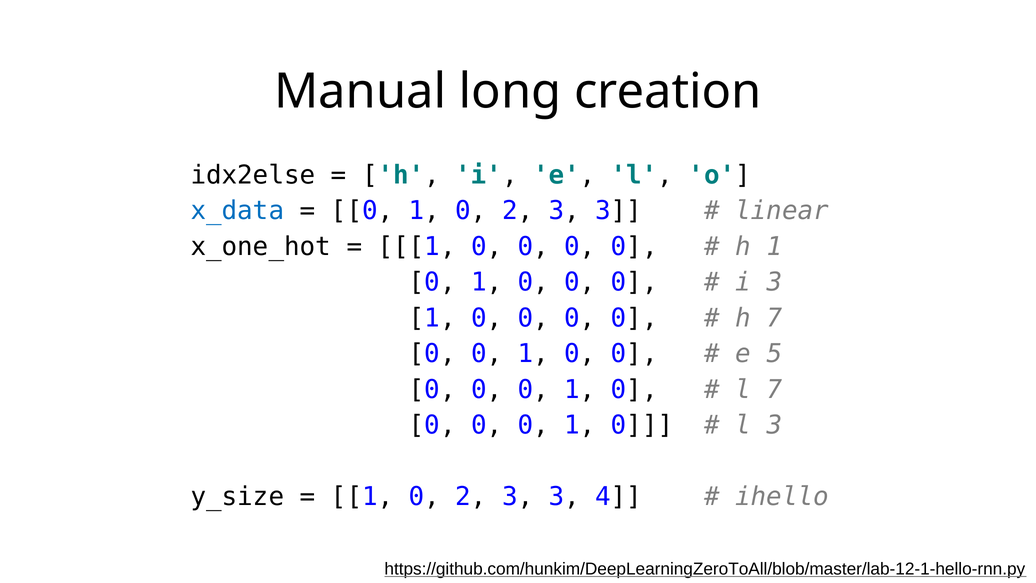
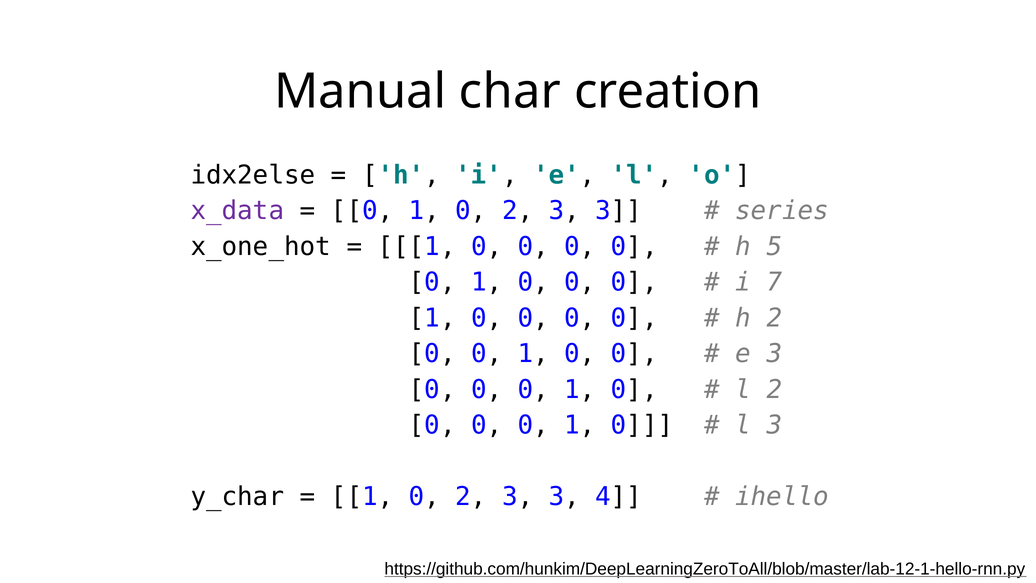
long: long -> char (510, 91)
x_data colour: blue -> purple (237, 211)
linear: linear -> series (782, 211)
h 1: 1 -> 5 (774, 247)
i 3: 3 -> 7 (774, 282)
h 7: 7 -> 2 (774, 318)
e 5: 5 -> 3 (774, 354)
l 7: 7 -> 2 (774, 389)
y_size: y_size -> y_char (237, 497)
